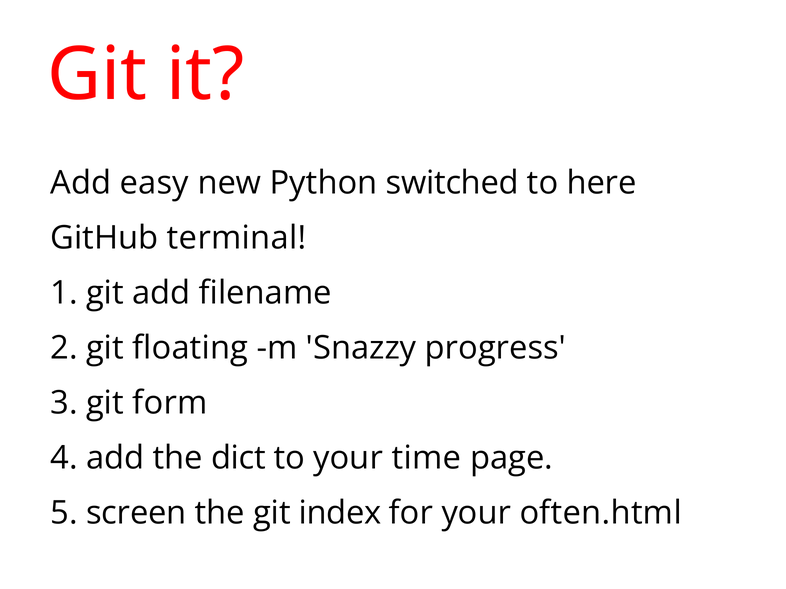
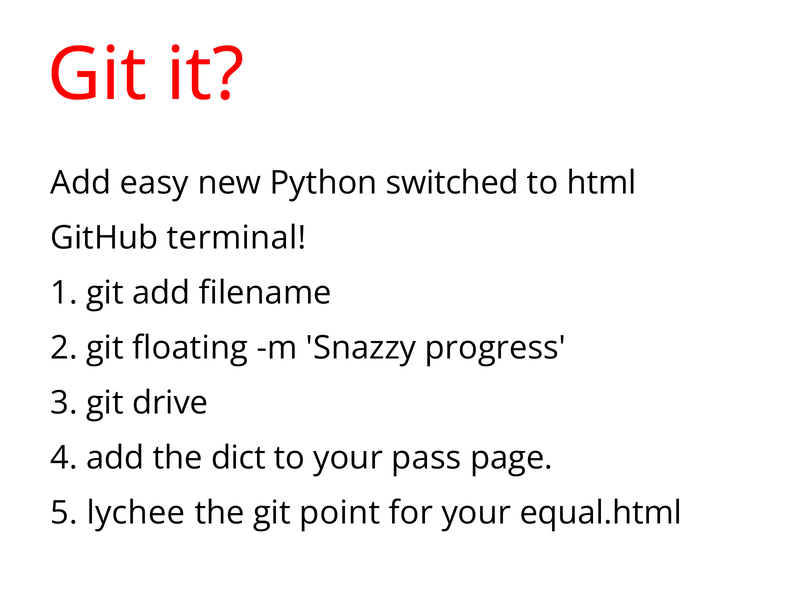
here: here -> html (602, 183)
form: form -> drive (170, 403)
time: time -> pass (426, 458)
screen: screen -> lychee (136, 513)
index: index -> point (340, 513)
often.html: often.html -> equal.html (601, 513)
